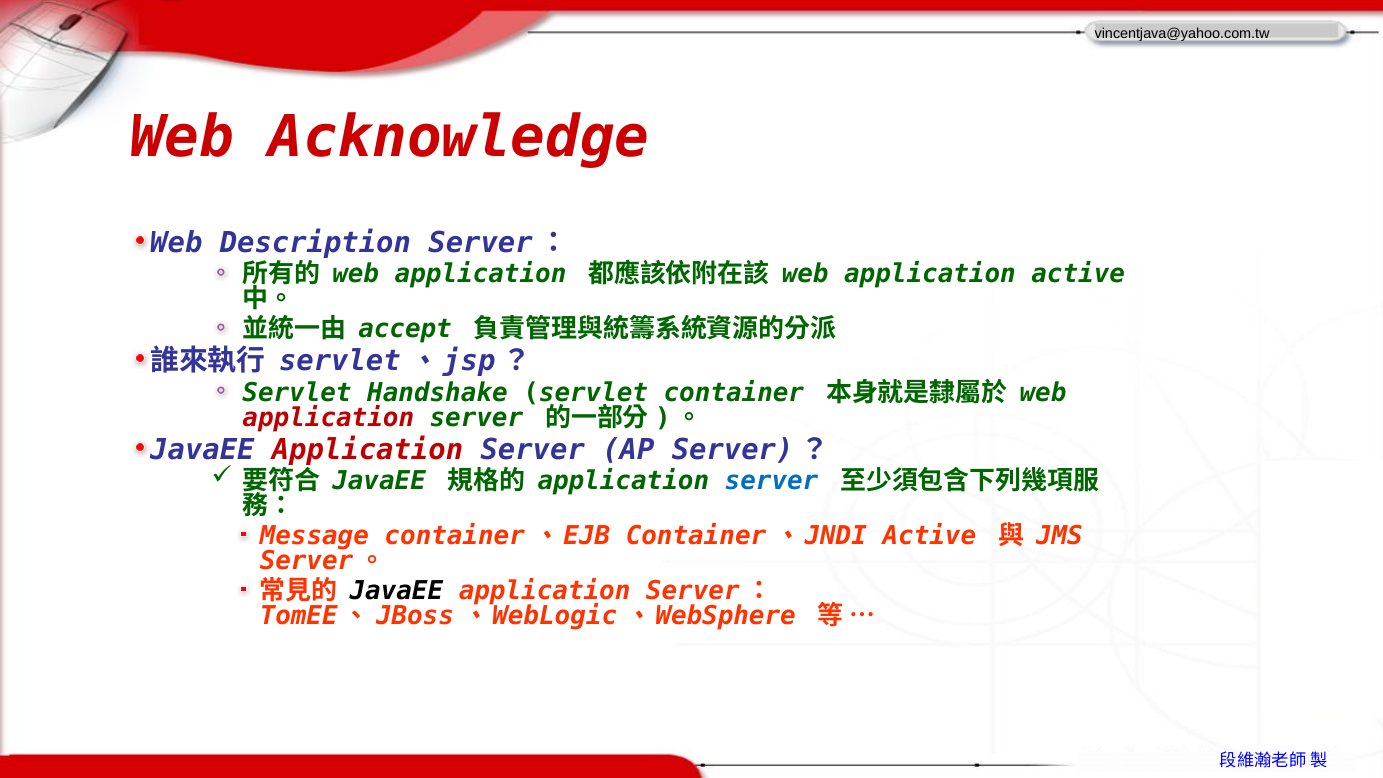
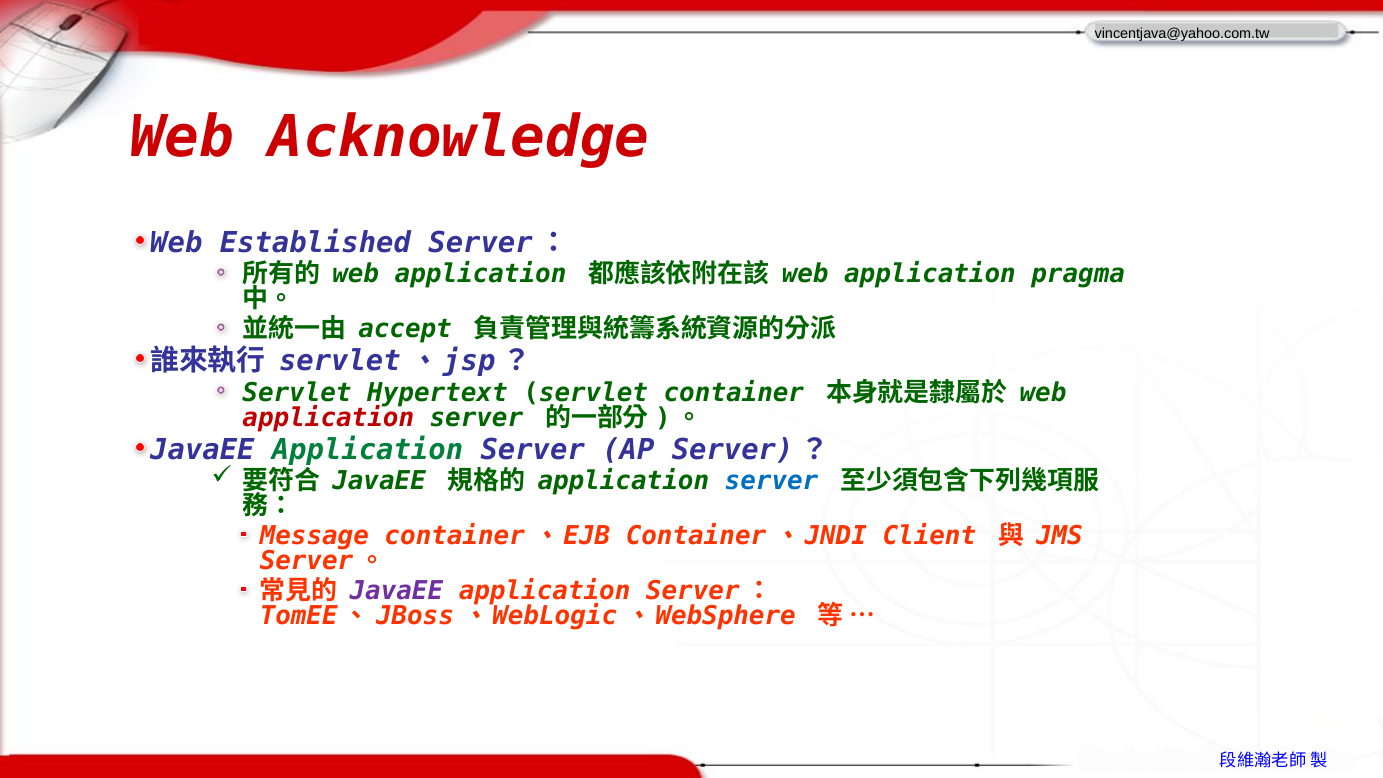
Description: Description -> Established (315, 243)
application active: active -> pragma (1078, 274)
Handshake: Handshake -> Hypertext (437, 393)
Application colour: red -> green (367, 450)
Container、JNDI Active: Active -> Client (929, 536)
JavaEE colour: black -> purple (396, 591)
